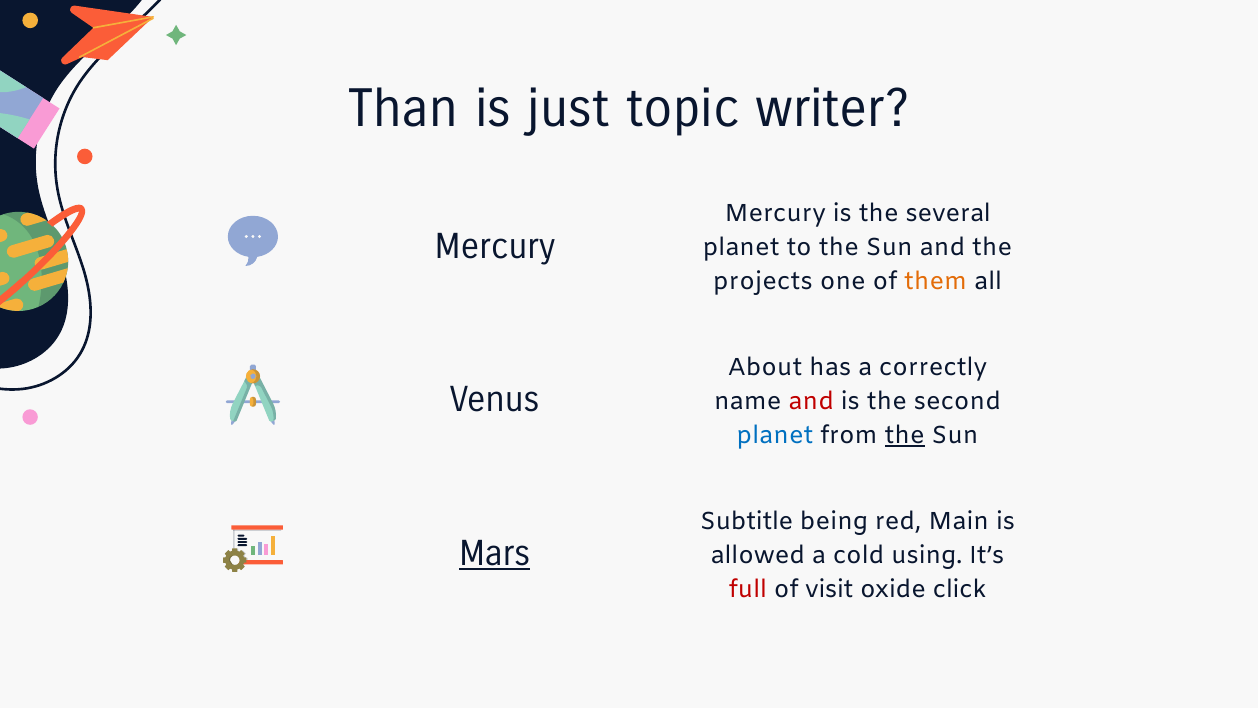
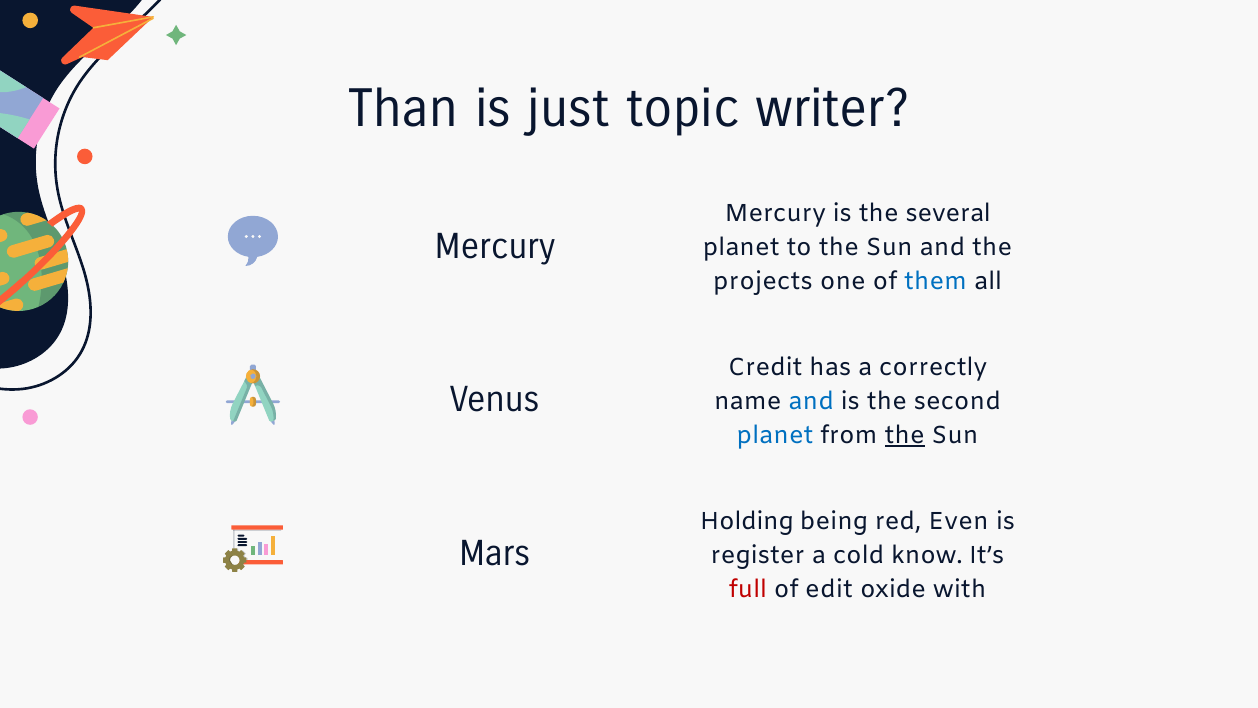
them colour: orange -> blue (936, 281)
About: About -> Credit (765, 368)
and colour: red -> blue (811, 401)
Subtitle: Subtitle -> Holding (747, 521)
Main: Main -> Even (959, 521)
Mars underline: present -> none (495, 554)
allowed: allowed -> register (758, 555)
using: using -> know (927, 555)
visit: visit -> edit (829, 589)
click: click -> with (960, 589)
